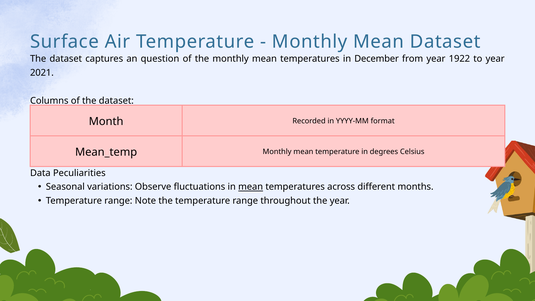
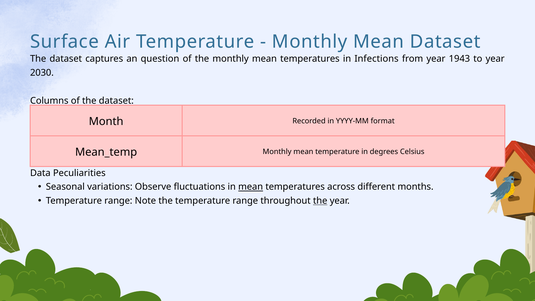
December: December -> Infections (377, 59)
1922: 1922 -> 1943 (459, 59)
2021: 2021 -> 2030 (42, 73)
the underline: none -> present (320, 201)
